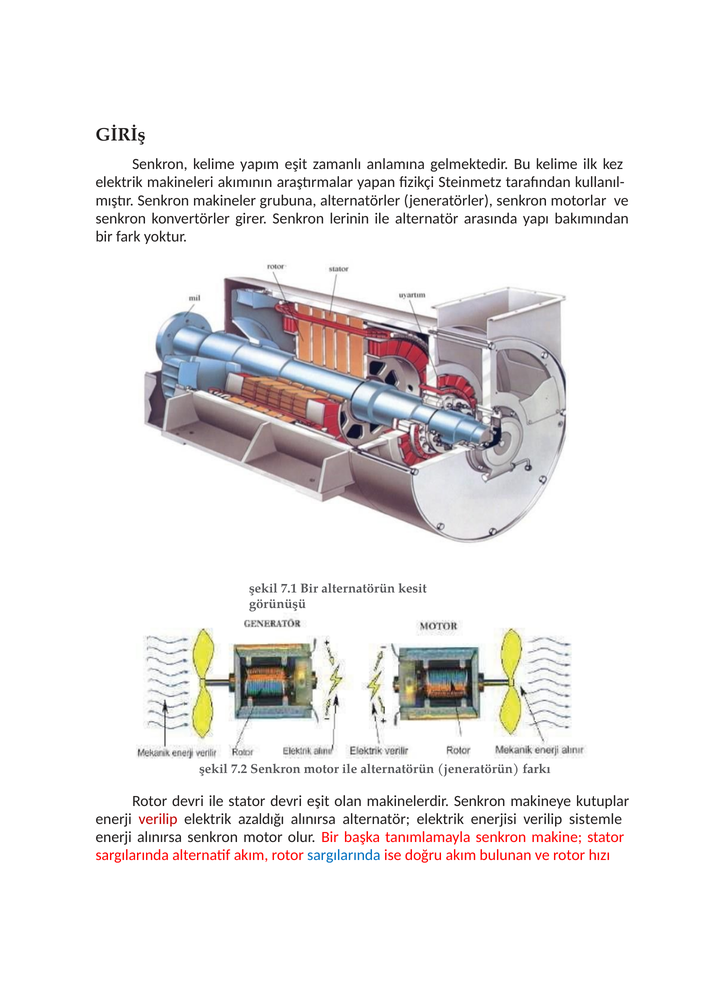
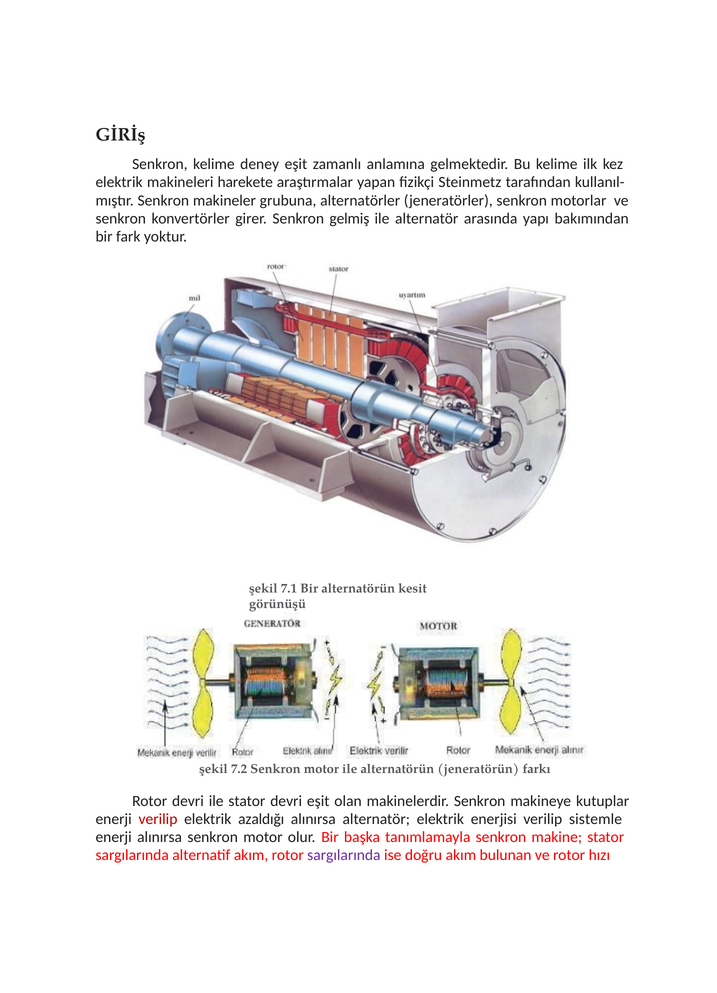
yapım: yapım -> deney (260, 164)
akımının: akımının -> harekete (245, 182)
lerinin: lerinin -> gelmiş (349, 219)
sargılarında colour: blue -> purple (344, 855)
